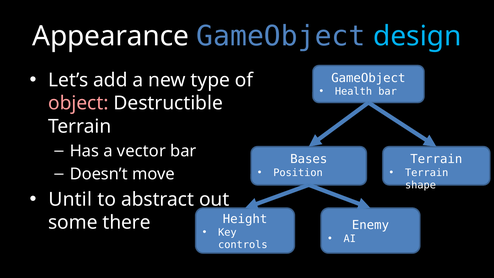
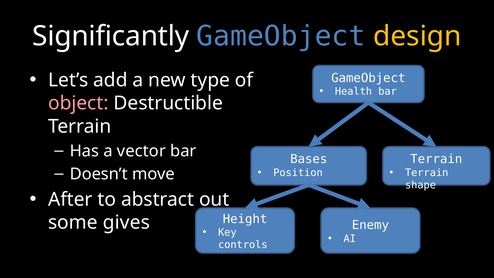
Appearance: Appearance -> Significantly (111, 36)
design colour: light blue -> yellow (417, 36)
Until: Until -> After (70, 199)
there: there -> gives (126, 222)
